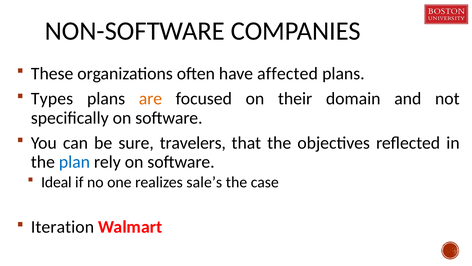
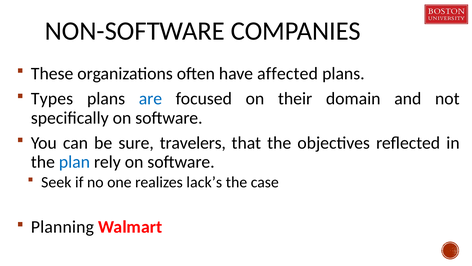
are colour: orange -> blue (150, 99)
Ideal: Ideal -> Seek (56, 182)
sale’s: sale’s -> lack’s (204, 182)
Iteration: Iteration -> Planning (62, 227)
